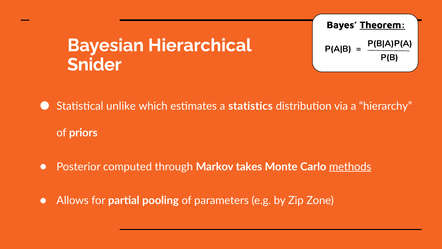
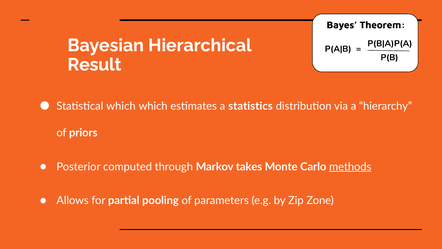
Theorem underline: present -> none (382, 25)
Snider: Snider -> Result (94, 65)
Statistical unlike: unlike -> which (121, 106)
